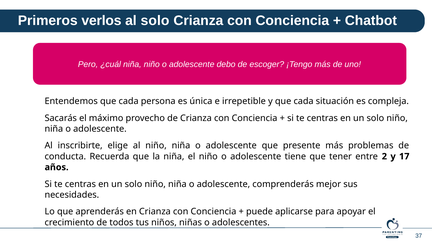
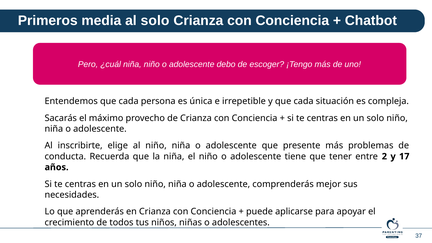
verlos: verlos -> media (101, 21)
